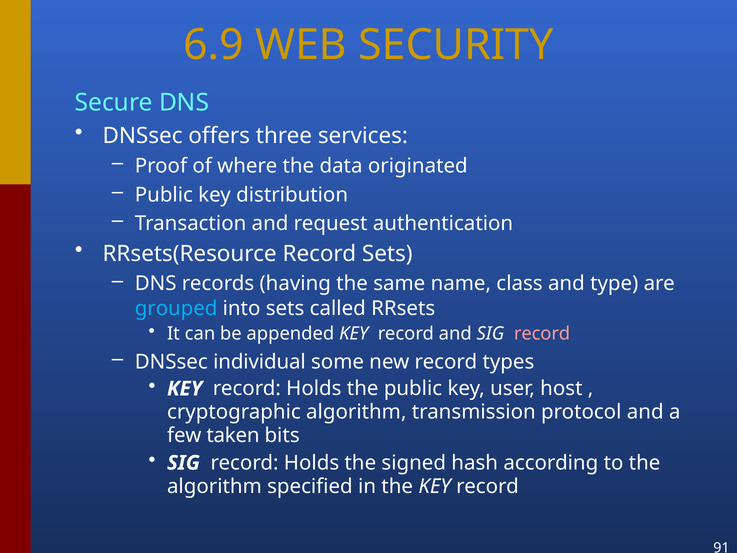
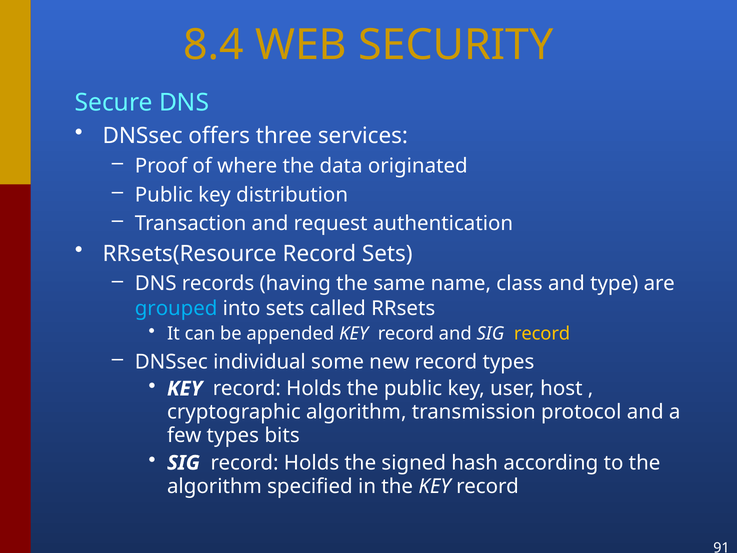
6.9: 6.9 -> 8.4 (214, 45)
record colour: pink -> yellow (542, 334)
few taken: taken -> types (233, 435)
